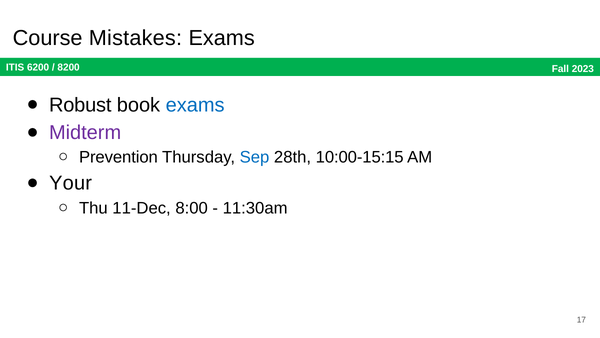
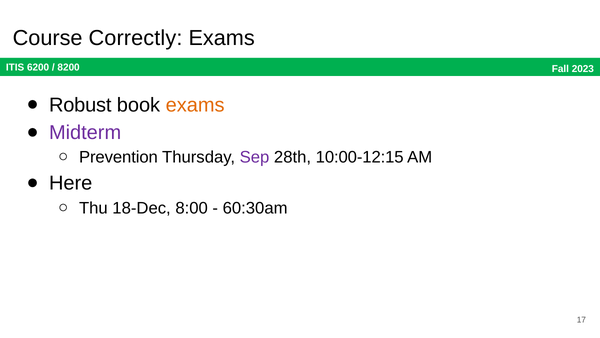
Mistakes: Mistakes -> Correctly (135, 38)
exams colour: blue -> orange (195, 105)
Sep colour: blue -> purple (254, 157)
10:00-15:15: 10:00-15:15 -> 10:00-12:15 (360, 157)
Your: Your -> Here (71, 183)
11-Dec: 11-Dec -> 18-Dec (142, 208)
11:30am: 11:30am -> 60:30am (255, 208)
